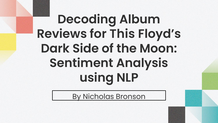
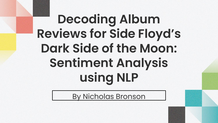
for This: This -> Side (122, 34)
